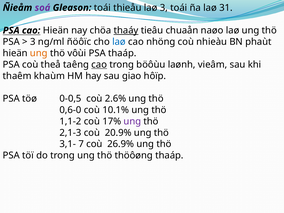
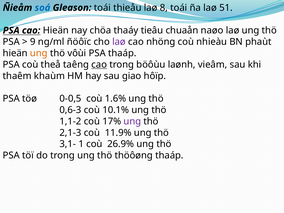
soá colour: purple -> blue (43, 8)
laø 3: 3 -> 8 (164, 8)
31: 31 -> 51 (226, 8)
thaáy underline: present -> none (126, 30)
3: 3 -> 9 (33, 42)
laø colour: blue -> purple (119, 42)
2.6%: 2.6% -> 1.6% (116, 99)
0,6-0: 0,6-0 -> 0,6-3 (70, 110)
20.9%: 20.9% -> 11.9% (118, 133)
7: 7 -> 1 (81, 144)
